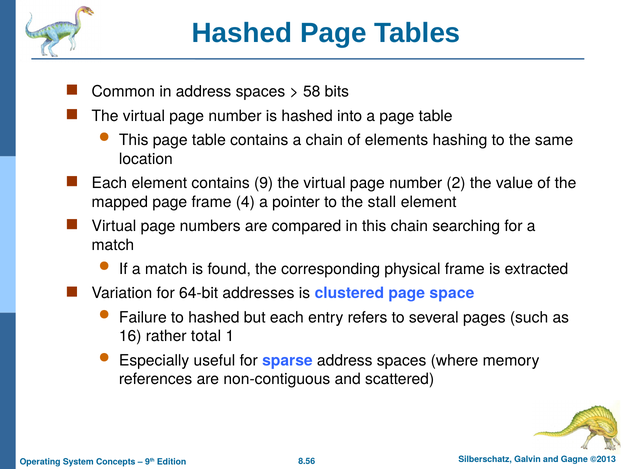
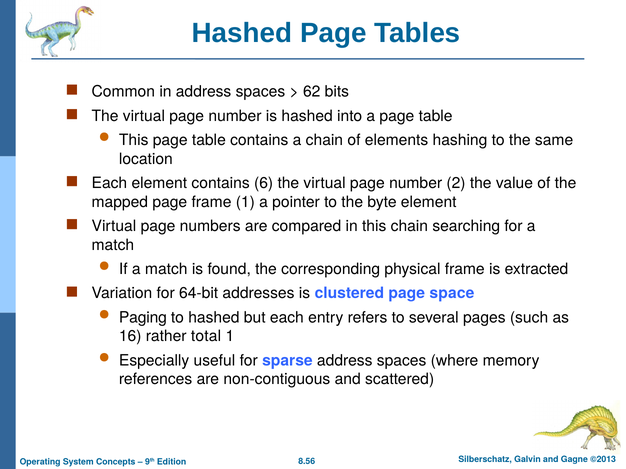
58: 58 -> 62 (312, 92)
9: 9 -> 6 (264, 183)
frame 4: 4 -> 1 (245, 202)
stall: stall -> byte (382, 202)
Failure: Failure -> Paging (143, 318)
